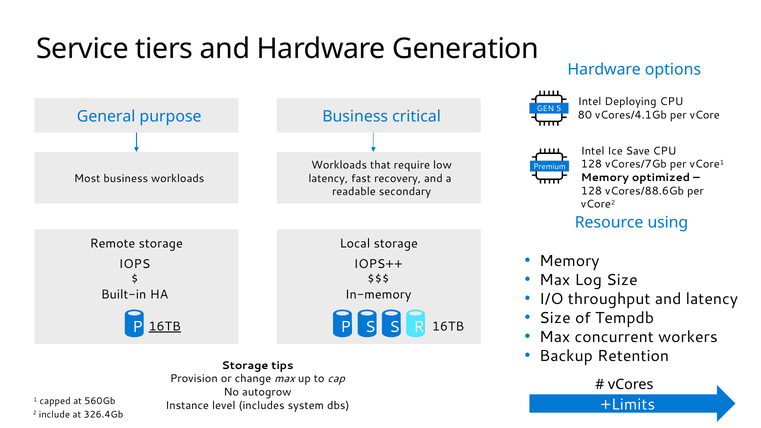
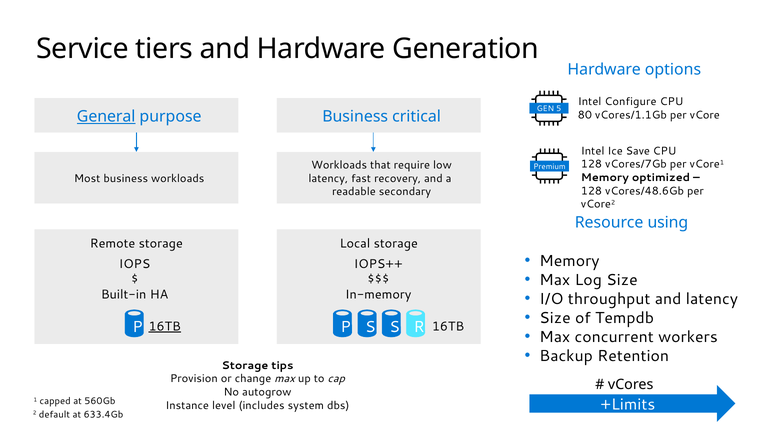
Deploying: Deploying -> Configure (630, 102)
vCores/4.1Gb: vCores/4.1Gb -> vCores/1.1Gb (631, 115)
General underline: none -> present (106, 116)
vCores/88.6Gb: vCores/88.6Gb -> vCores/48.6Gb (645, 191)
include: include -> default (54, 415)
326.4Gb: 326.4Gb -> 633.4Gb (104, 415)
